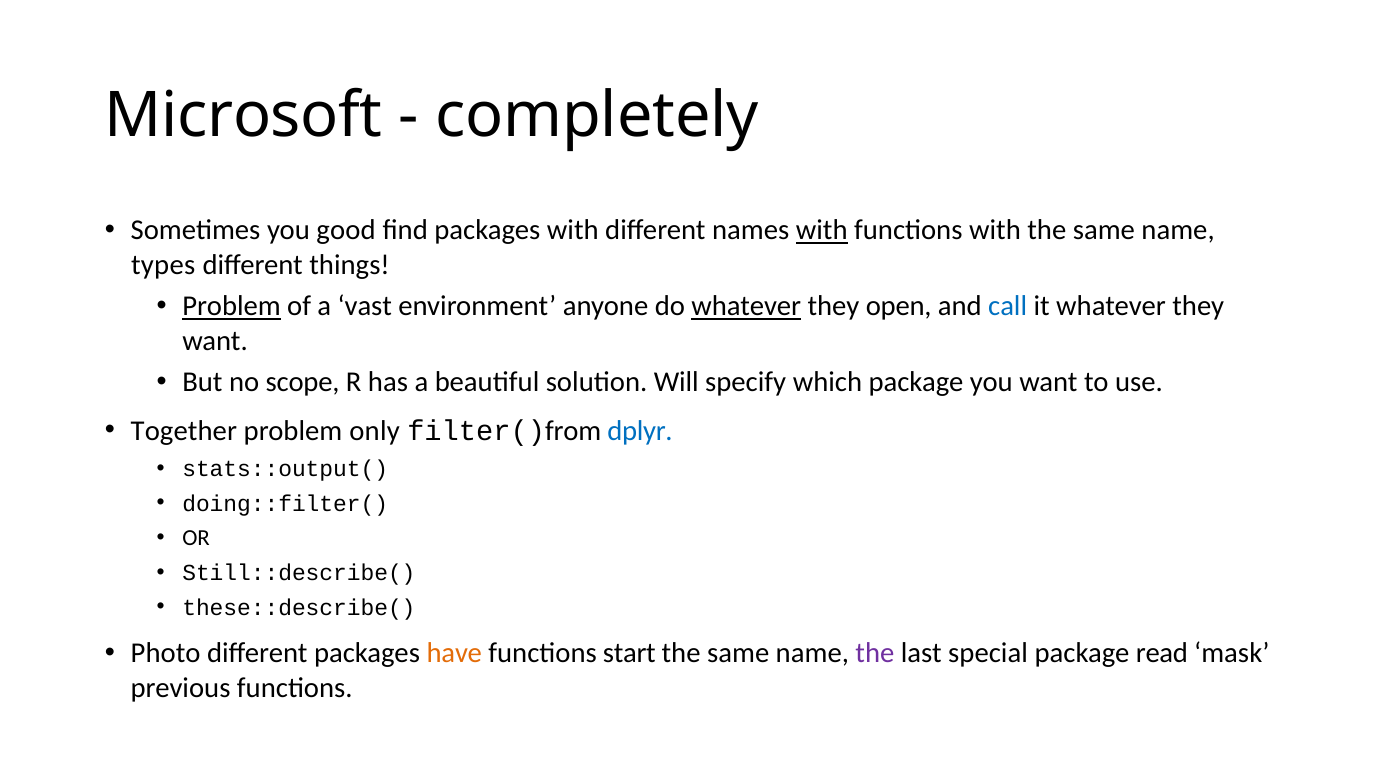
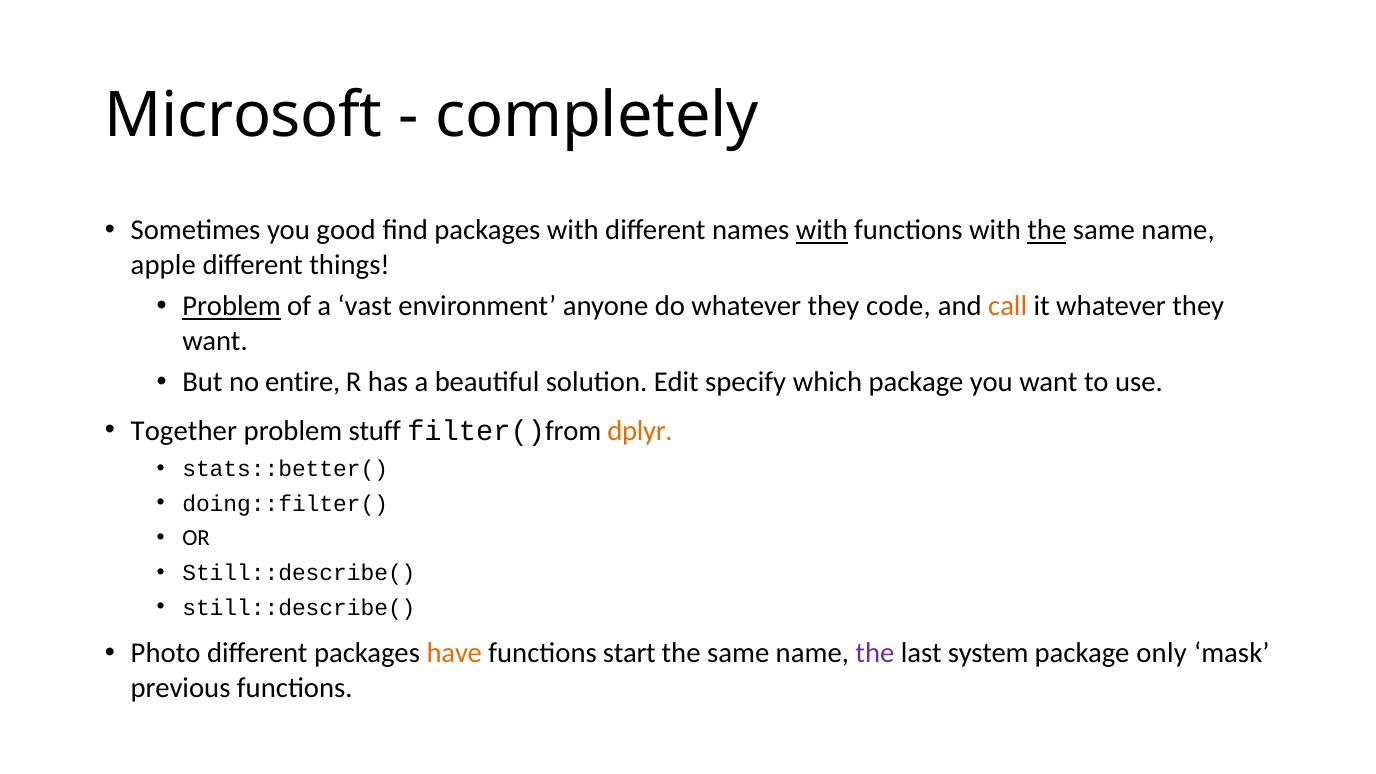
the underline: none -> present (1047, 230)
types: types -> apple (163, 265)
whatever underline: present -> none (746, 306)
open: open -> code (898, 306)
call colour: blue -> orange (1008, 306)
scope: scope -> entire (303, 382)
Will: Will -> Edit (676, 382)
only: only -> stuff (375, 431)
dplyr colour: blue -> orange (640, 431)
stats::output(: stats::output( -> stats::better( (285, 469)
these::describe(: these::describe( -> still::describe( (299, 607)
special: special -> system (988, 653)
read: read -> only (1162, 653)
